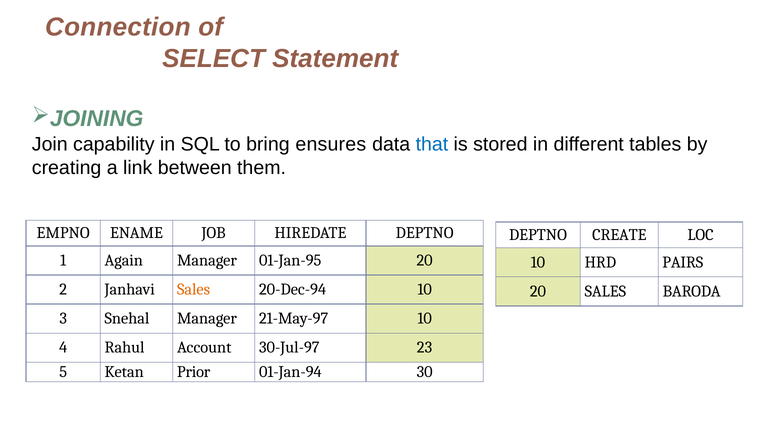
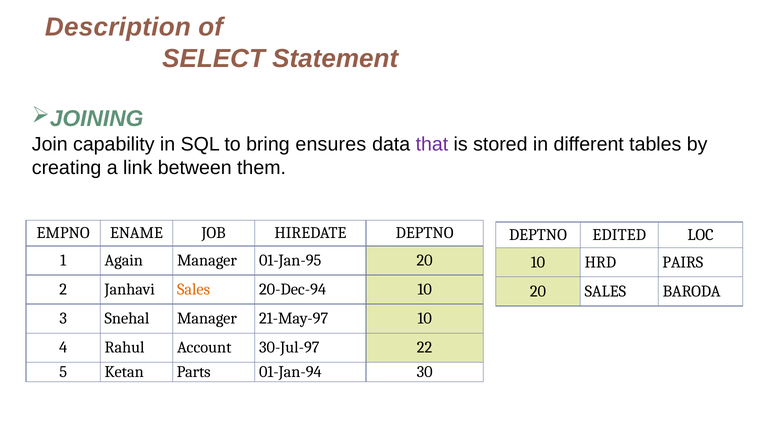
Connection: Connection -> Description (118, 27)
that colour: blue -> purple (432, 144)
CREATE: CREATE -> EDITED (619, 235)
23: 23 -> 22 (425, 347)
Prior: Prior -> Parts (194, 372)
